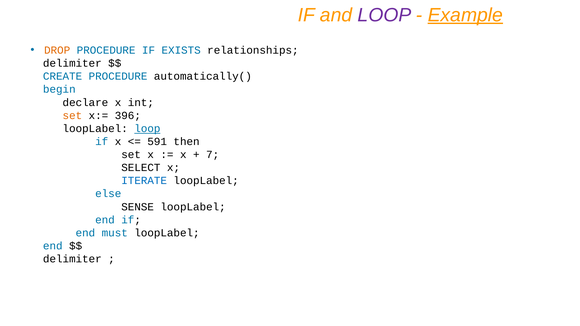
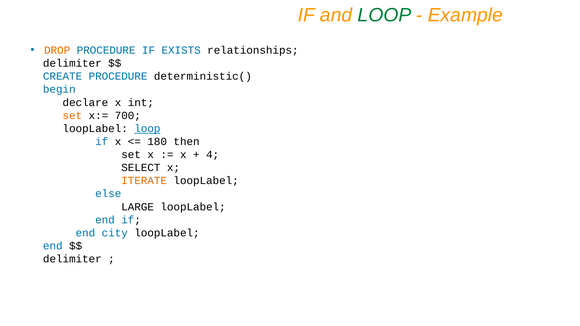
LOOP colour: purple -> green (384, 15)
Example underline: present -> none (465, 15)
automatically(: automatically( -> deterministic( (203, 76)
396: 396 -> 700 (128, 116)
591: 591 -> 180 (157, 142)
7: 7 -> 4 (213, 155)
ITERATE colour: blue -> orange (144, 181)
SENSE: SENSE -> LARGE (138, 207)
must: must -> city (115, 233)
